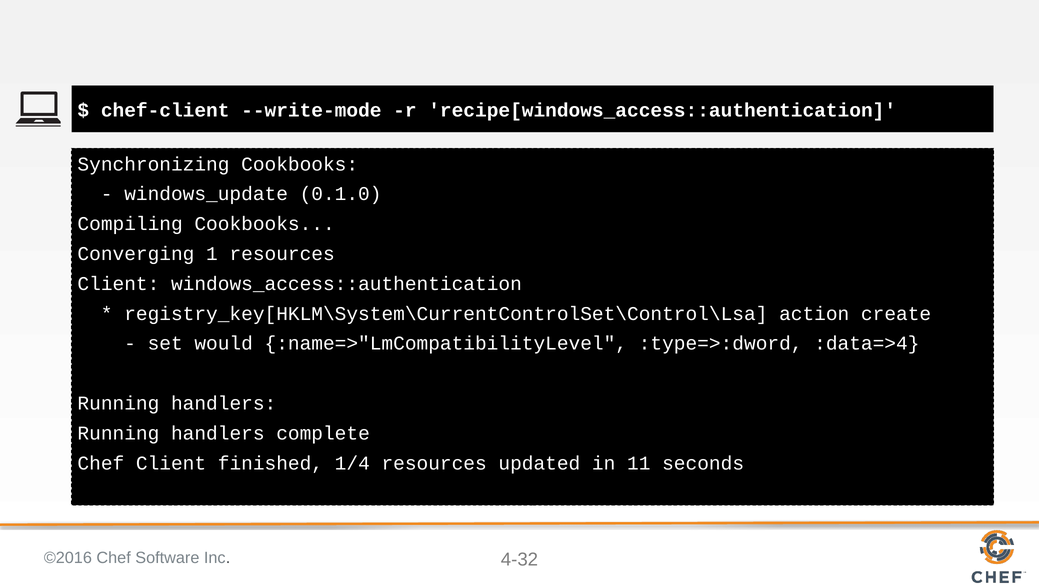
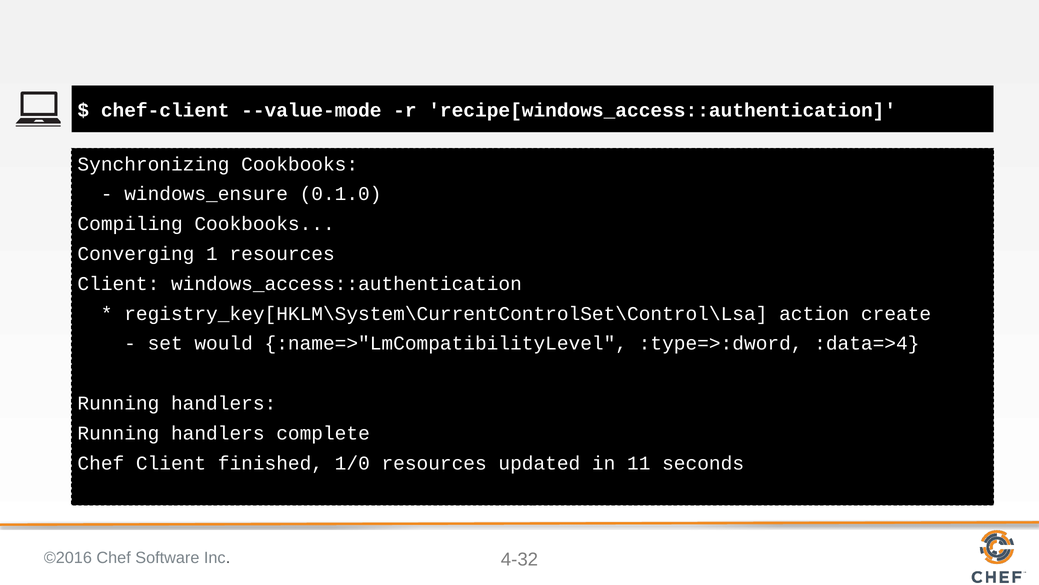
--write-mode: --write-mode -> --value-mode (311, 110)
windows_update: windows_update -> windows_ensure (206, 194)
1/4: 1/4 -> 1/0 (352, 463)
